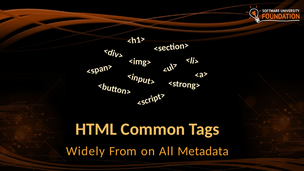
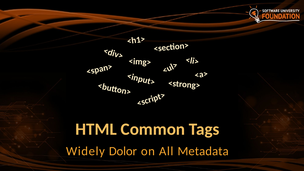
From: From -> Dolor (123, 151)
